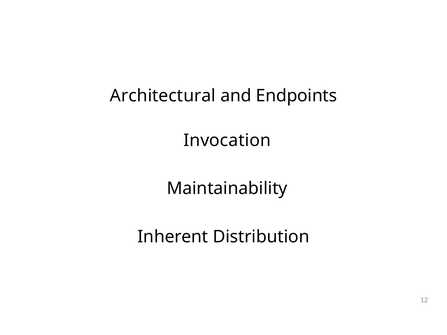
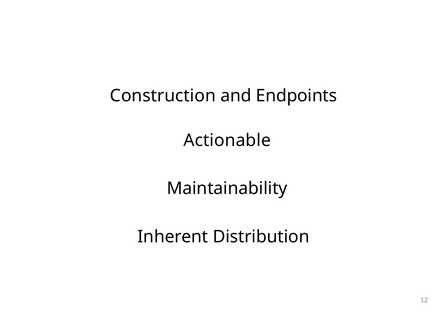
Architectural: Architectural -> Construction (163, 96)
Invocation: Invocation -> Actionable (227, 140)
